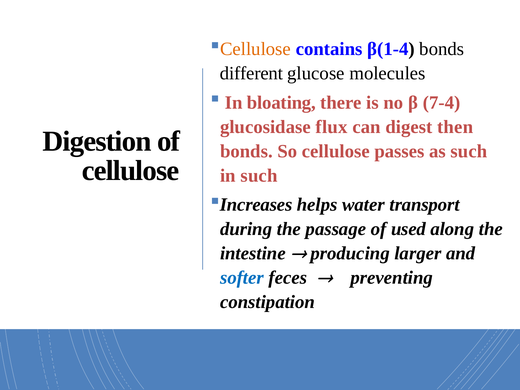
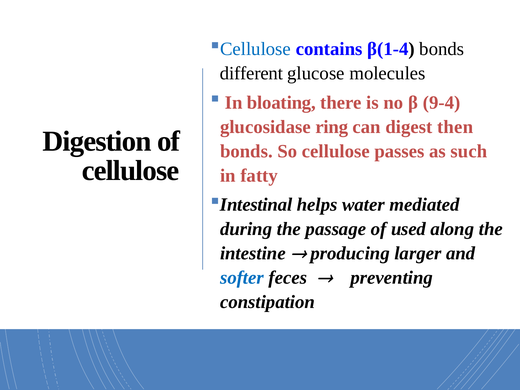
Cellulose colour: orange -> blue (255, 49)
7-4: 7-4 -> 9-4 (442, 103)
flux: flux -> ring (332, 127)
in such: such -> fatty (259, 176)
Increases: Increases -> Intestinal (256, 205)
transport: transport -> mediated (425, 205)
